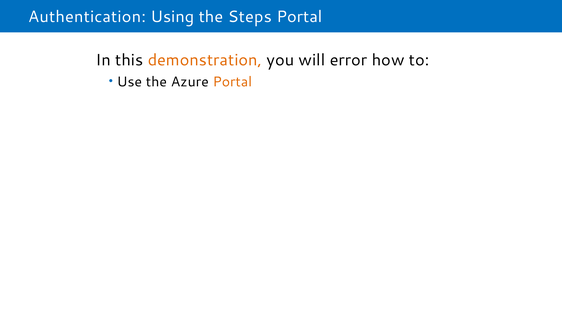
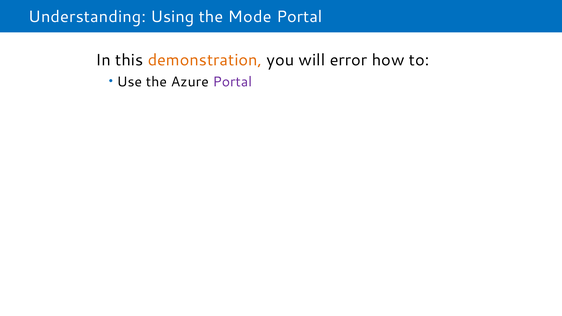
Authentication: Authentication -> Understanding (87, 17)
Steps: Steps -> Mode (250, 17)
Portal colour: orange -> purple (232, 82)
